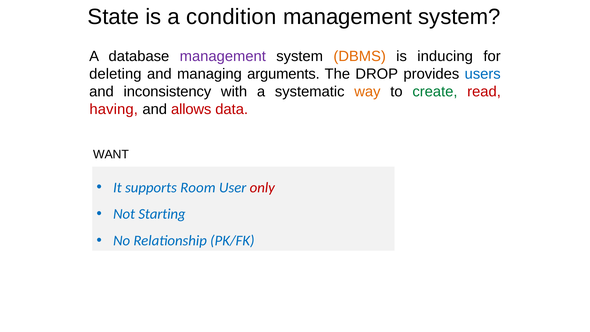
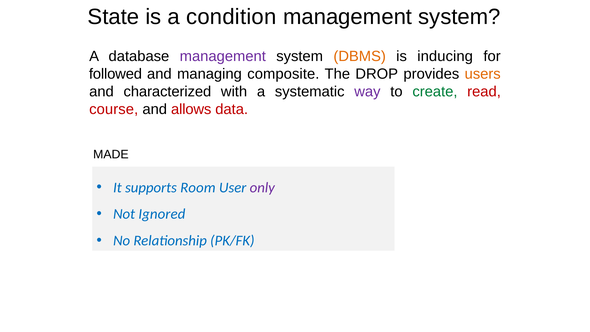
deleting: deleting -> followed (115, 74)
arguments: arguments -> composite (283, 74)
users colour: blue -> orange (483, 74)
inconsistency: inconsistency -> characterized (167, 92)
way colour: orange -> purple (367, 92)
having: having -> course (114, 109)
WANT: WANT -> MADE (111, 154)
only colour: red -> purple (262, 188)
Starting: Starting -> Ignored (162, 214)
